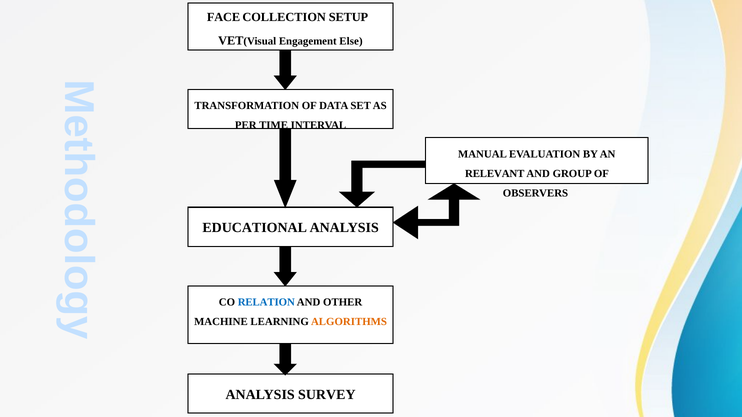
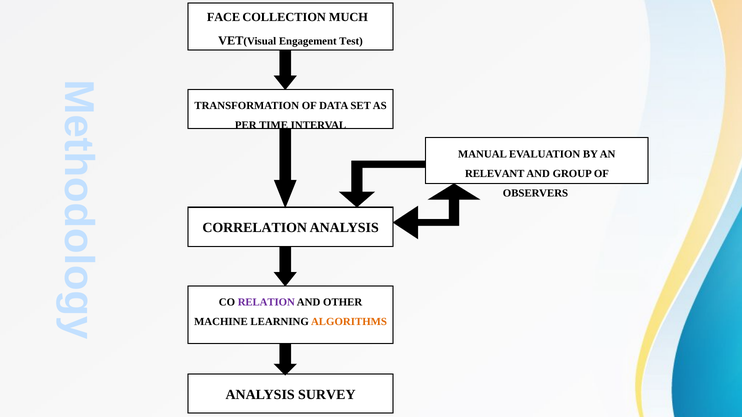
SETUP: SETUP -> MUCH (348, 17)
Else: Else -> Test (351, 41)
EDUCATIONAL: EDUCATIONAL -> CORRELATION (255, 228)
RELATION colour: blue -> purple (266, 303)
